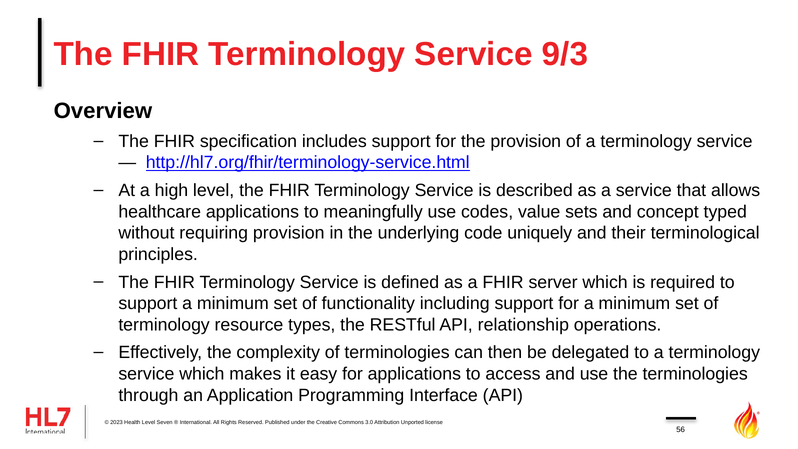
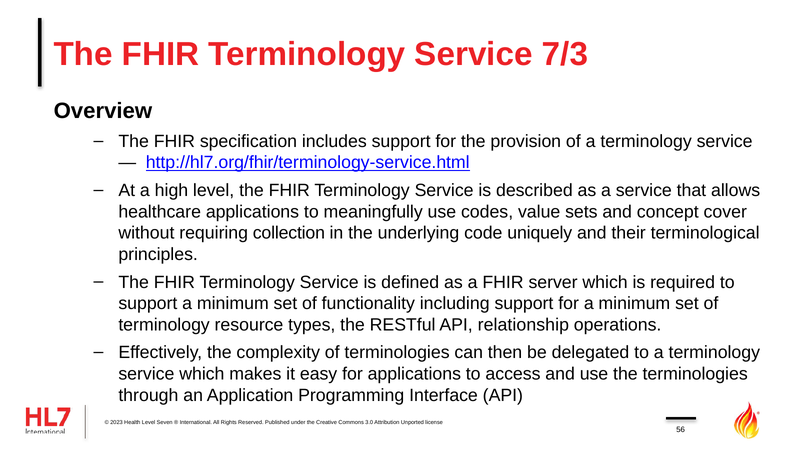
9/3: 9/3 -> 7/3 (565, 54)
typed: typed -> cover (725, 212)
requiring provision: provision -> collection (289, 233)
